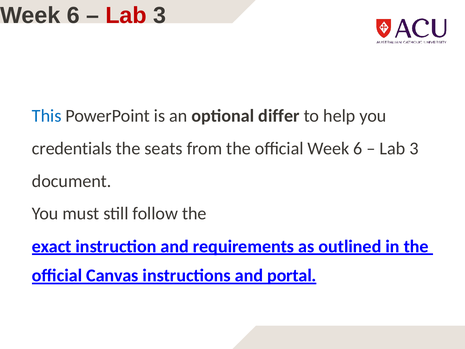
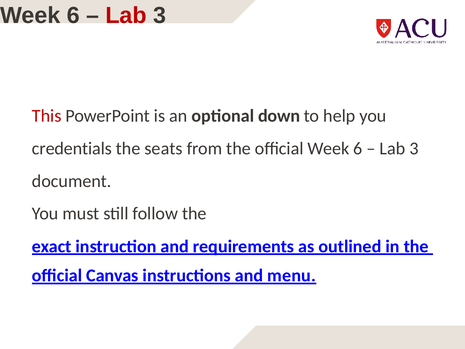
This colour: blue -> red (47, 116)
differ: differ -> down (279, 116)
portal: portal -> menu (292, 275)
